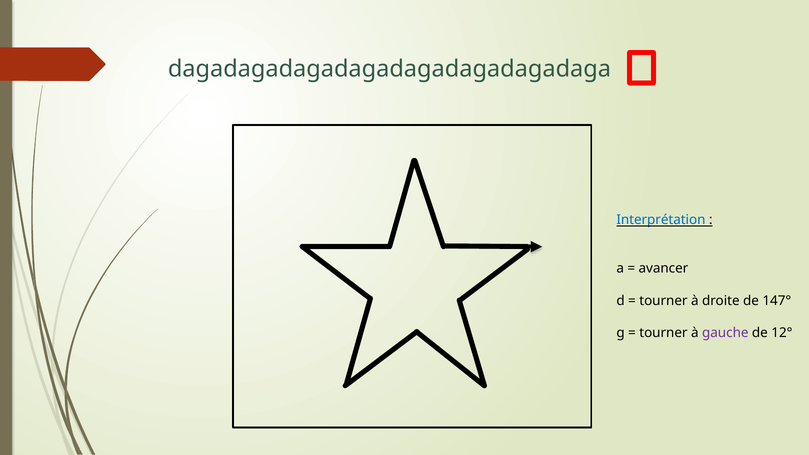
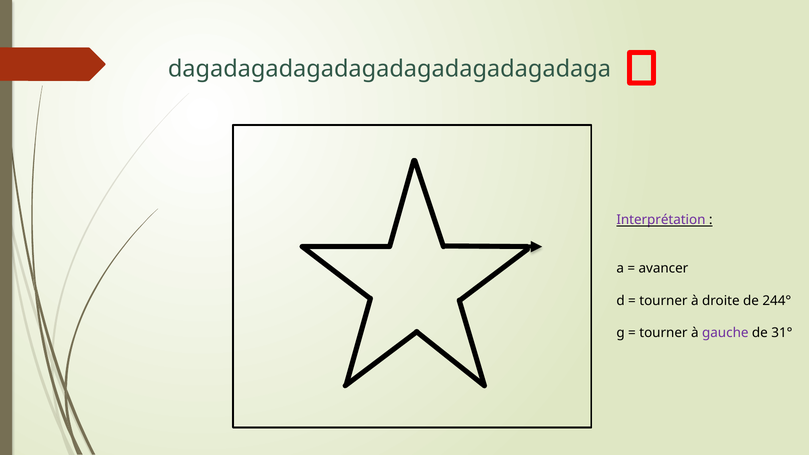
Interprétation colour: blue -> purple (661, 220)
147°: 147° -> 244° (777, 301)
12°: 12° -> 31° (782, 333)
